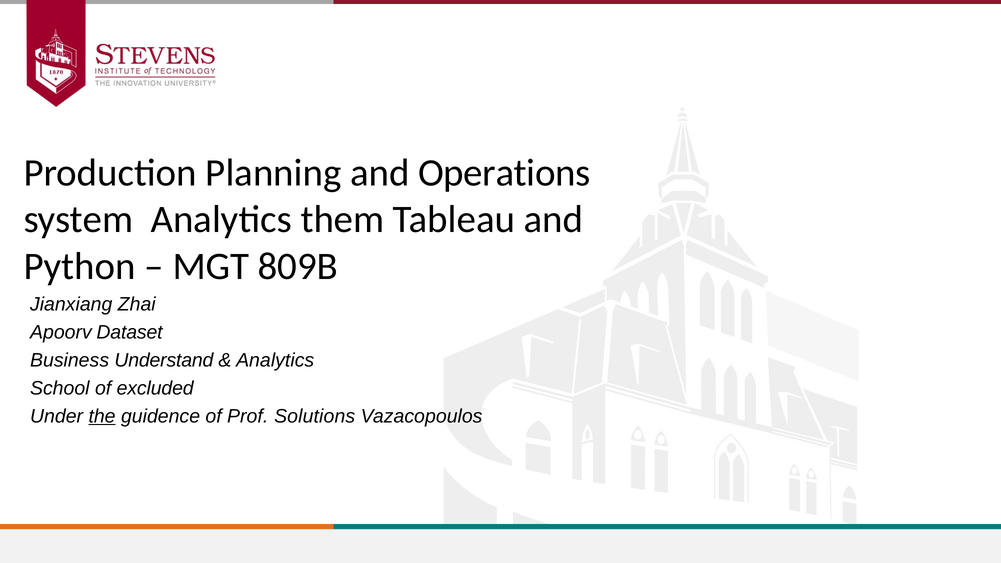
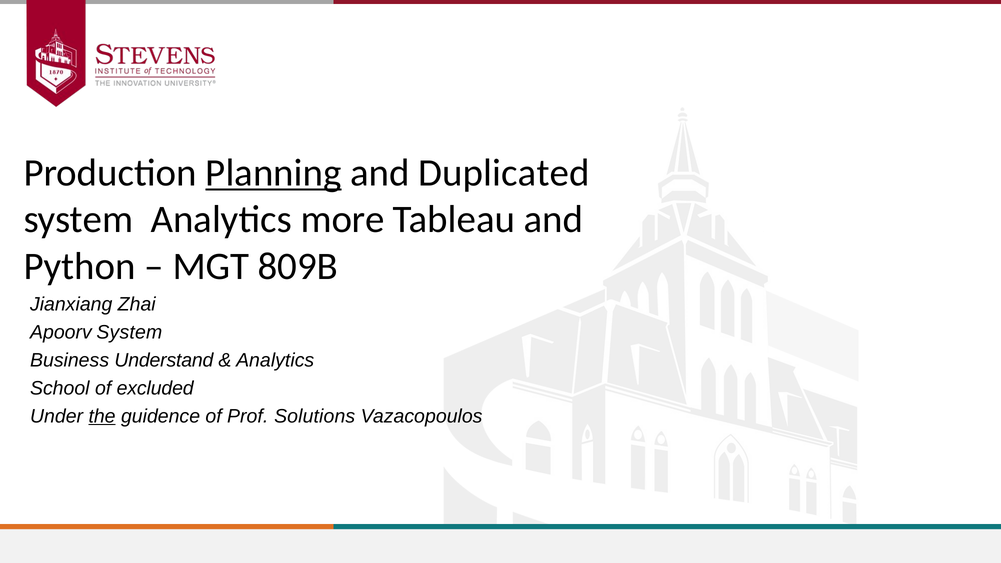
Planning underline: none -> present (273, 173)
Operations: Operations -> Duplicated (504, 173)
them: them -> more (343, 220)
Apoorv Dataset: Dataset -> System (129, 332)
